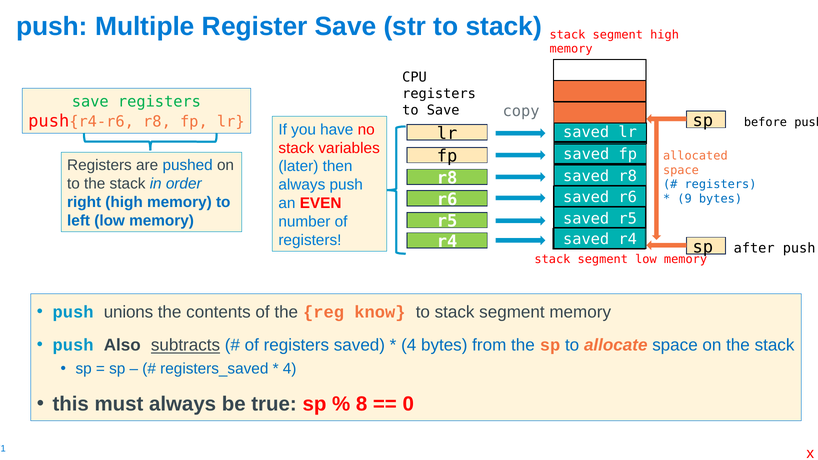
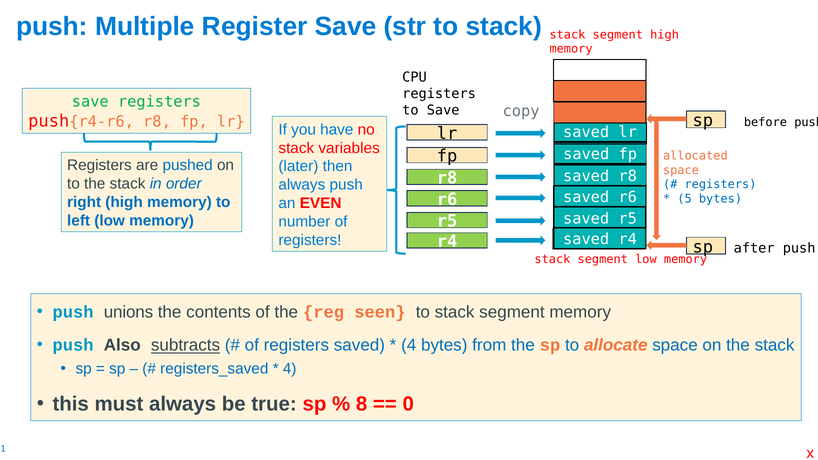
9: 9 -> 5 (685, 199)
know: know -> seen (380, 312)
